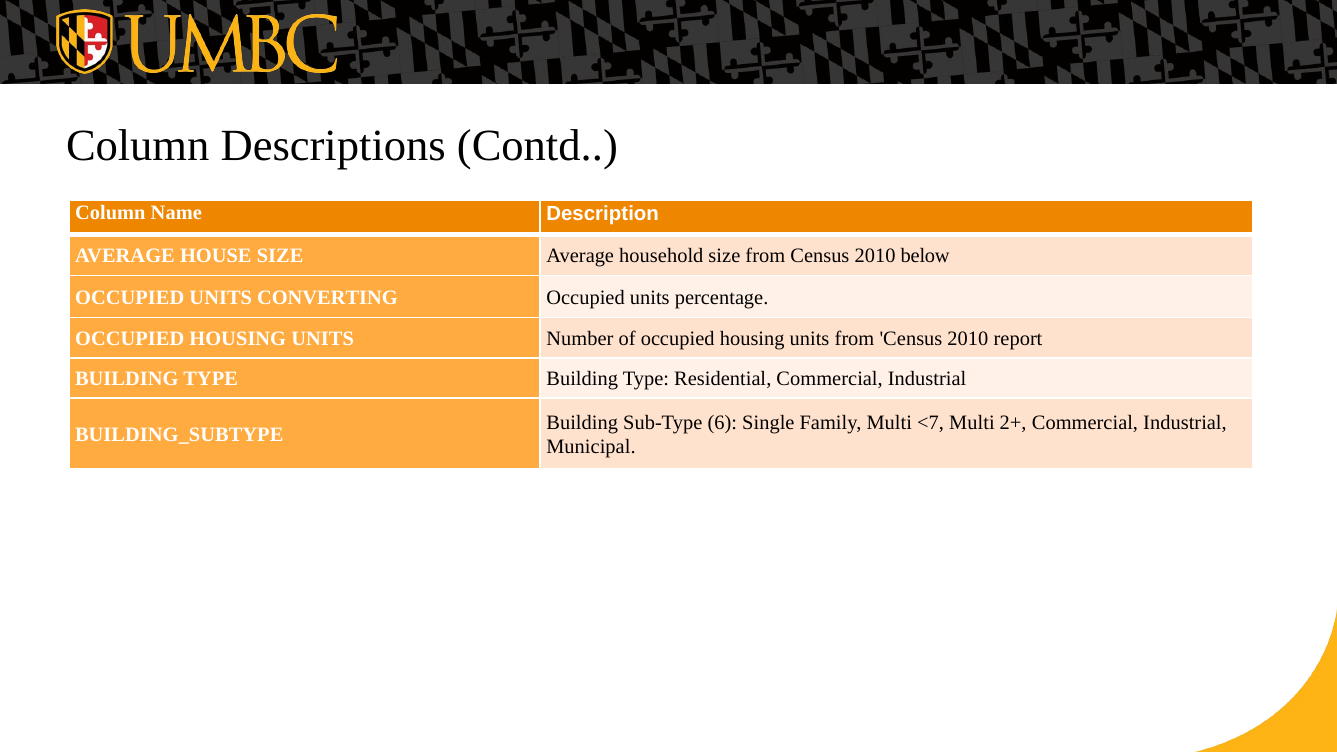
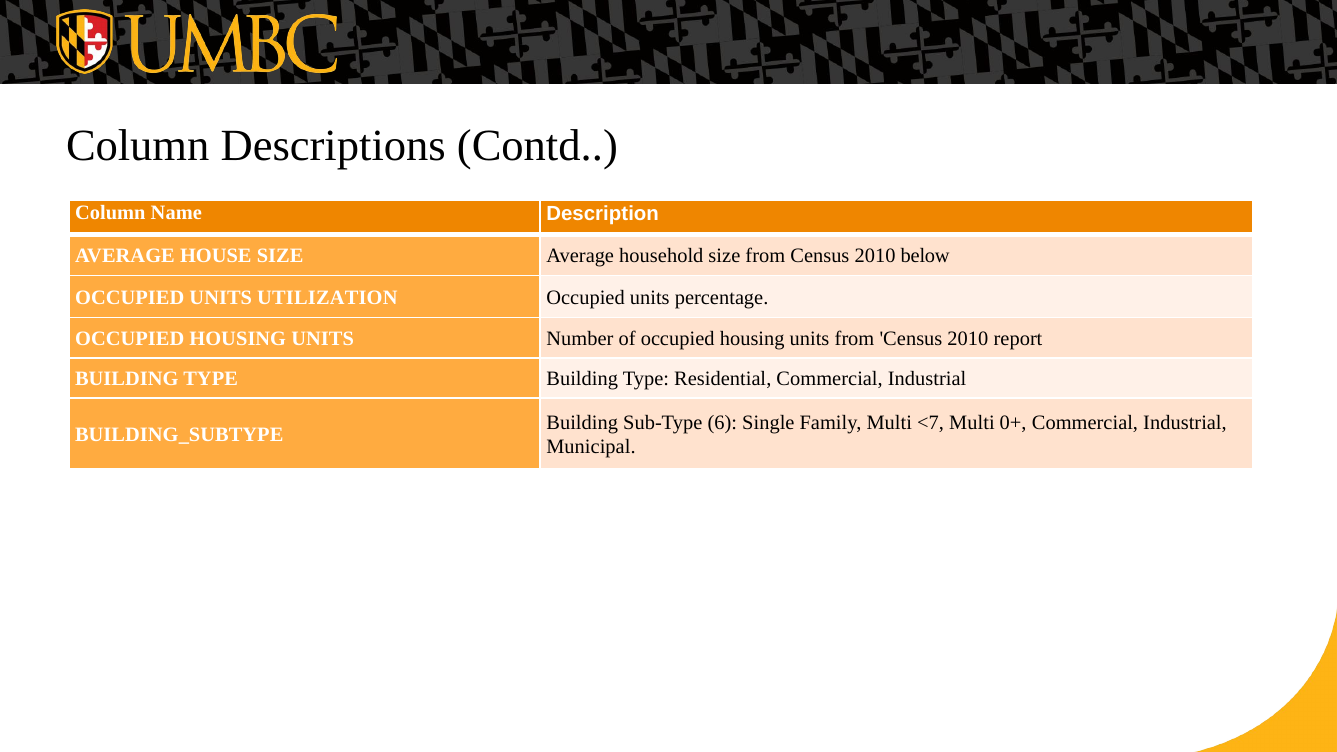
CONVERTING: CONVERTING -> UTILIZATION (327, 298)
2+: 2+ -> 0+ (1013, 422)
